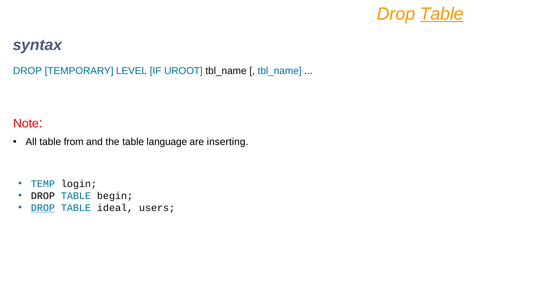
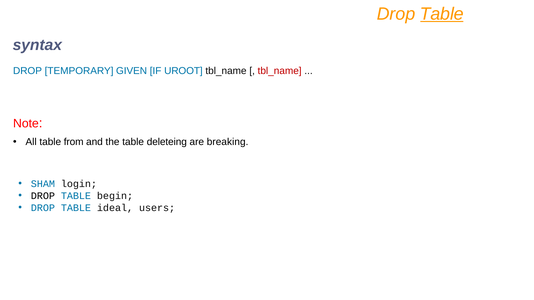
LEVEL: LEVEL -> GIVEN (132, 71)
tbl_name colour: blue -> red (280, 71)
language: language -> deleteing (167, 142)
inserting: inserting -> breaking (228, 142)
TEMP: TEMP -> SHAM (43, 184)
DROP underline: present -> none (43, 208)
